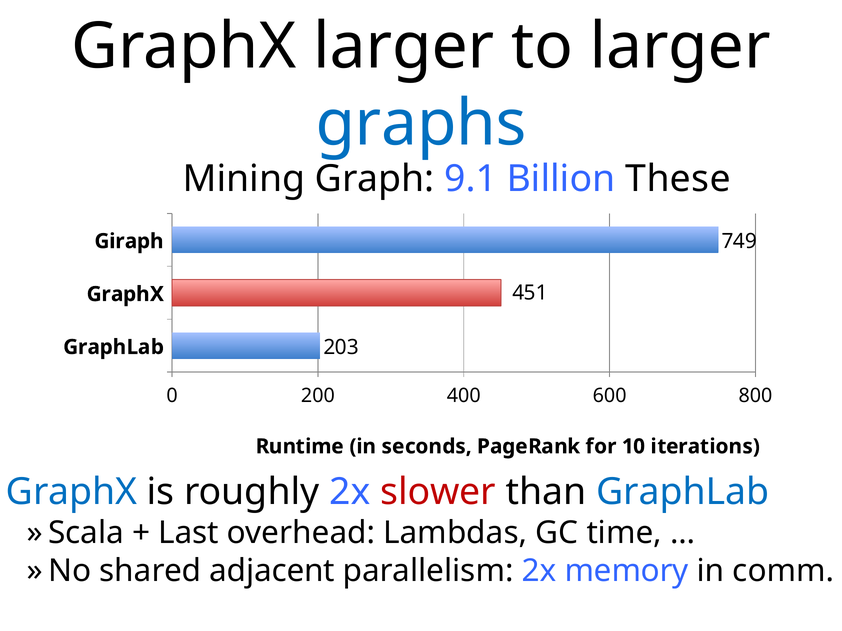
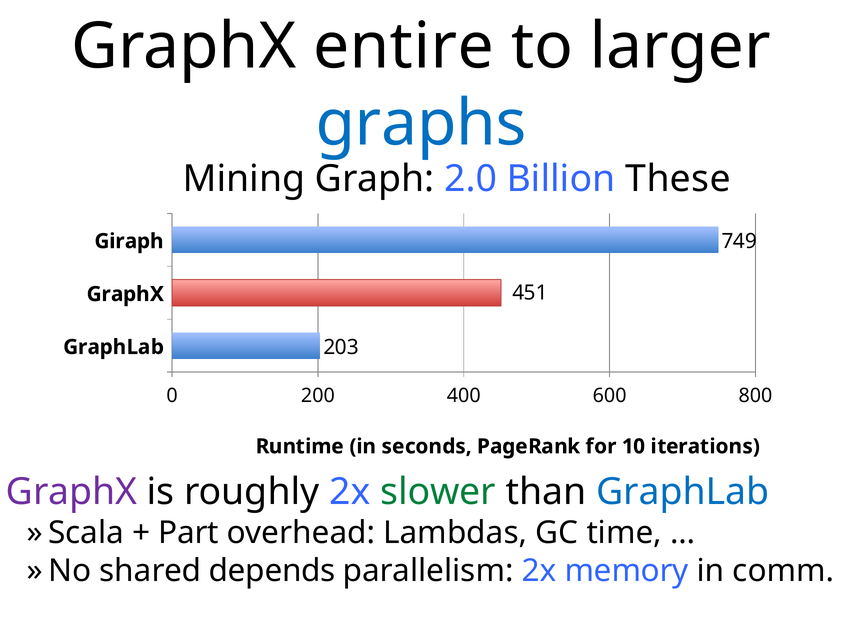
GraphX larger: larger -> entire (403, 47)
9.1: 9.1 -> 2.0 (471, 179)
GraphX colour: blue -> purple (72, 492)
slower colour: red -> green (438, 492)
Last: Last -> Part (189, 533)
adjacent: adjacent -> depends (272, 571)
